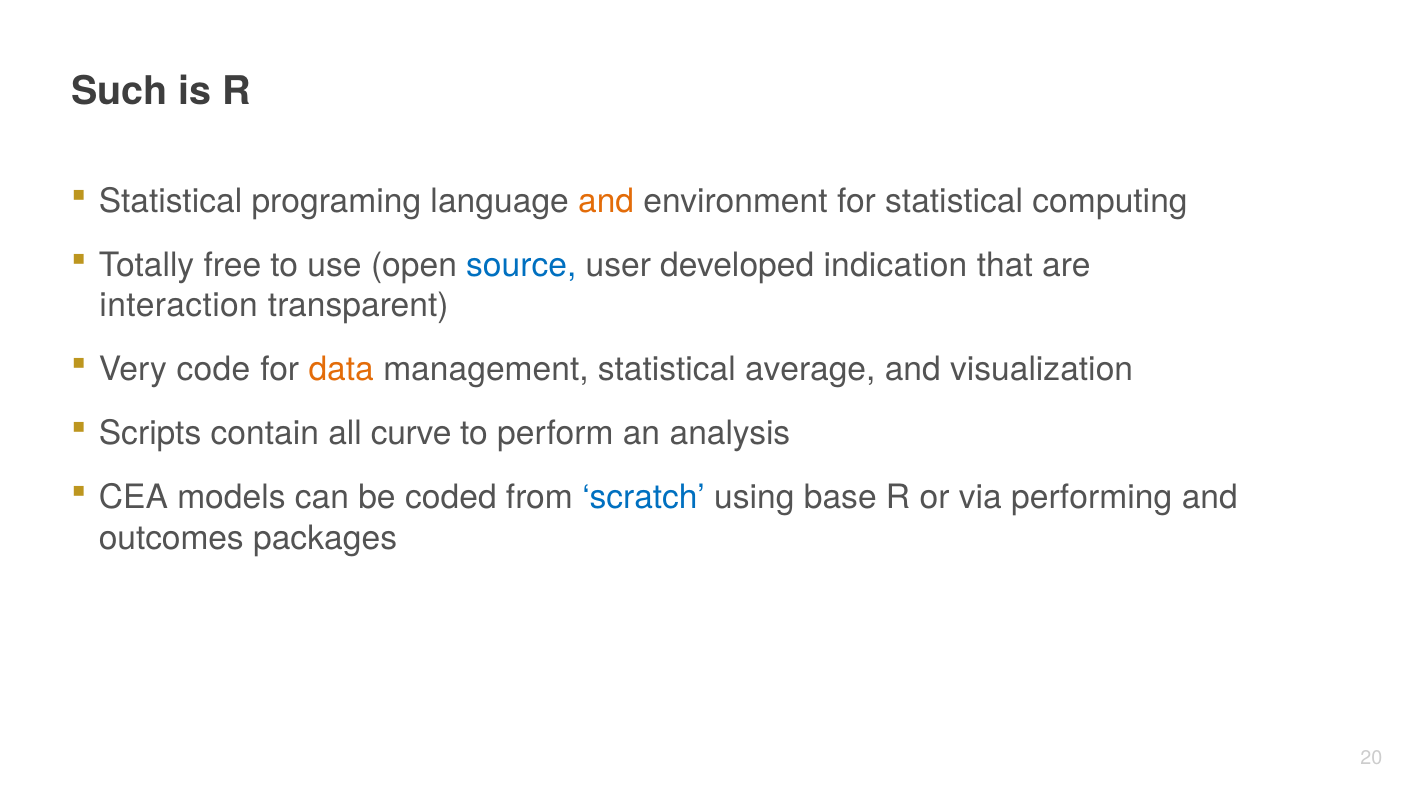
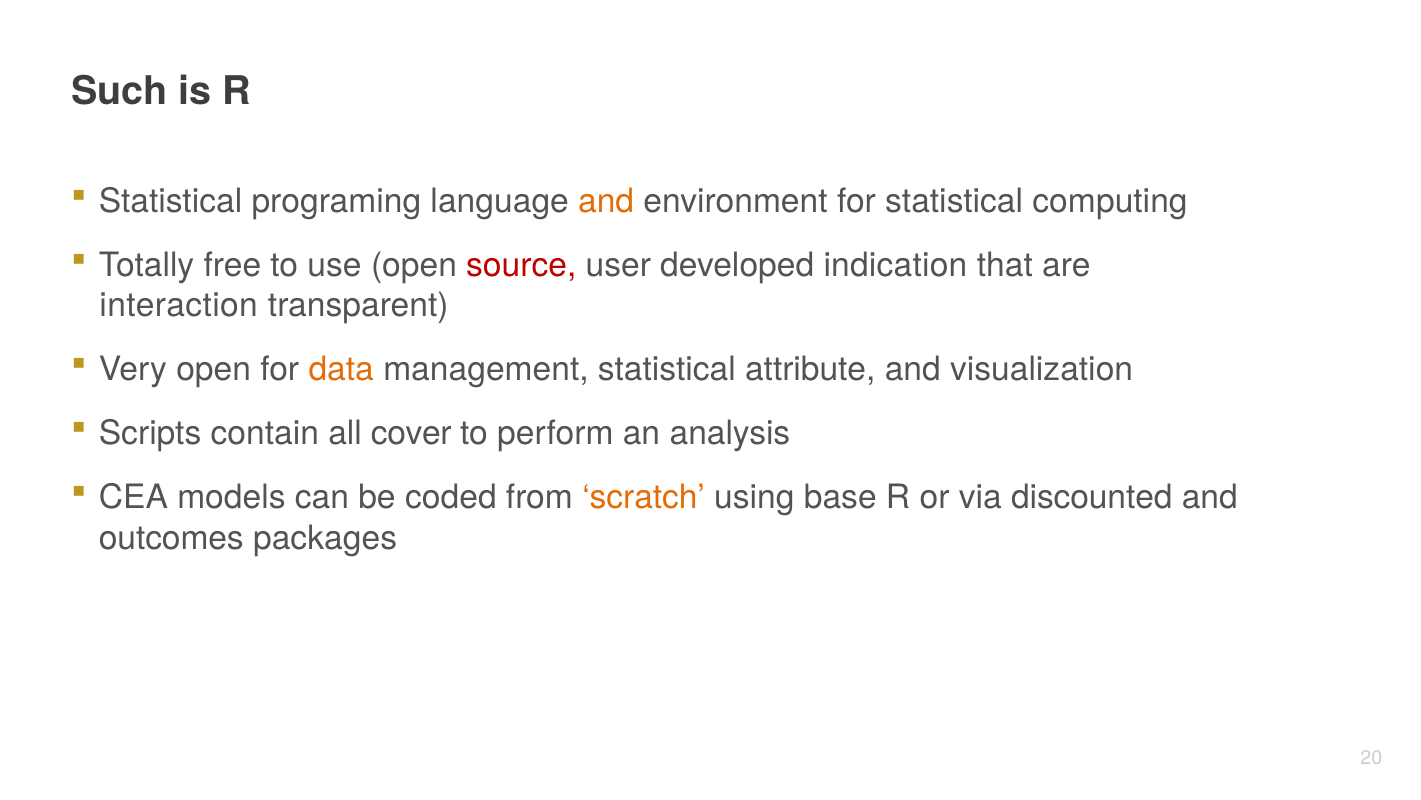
source colour: blue -> red (521, 265)
Very code: code -> open (214, 370)
average: average -> attribute (810, 370)
curve: curve -> cover (411, 433)
scratch colour: blue -> orange (644, 497)
performing: performing -> discounted (1092, 497)
